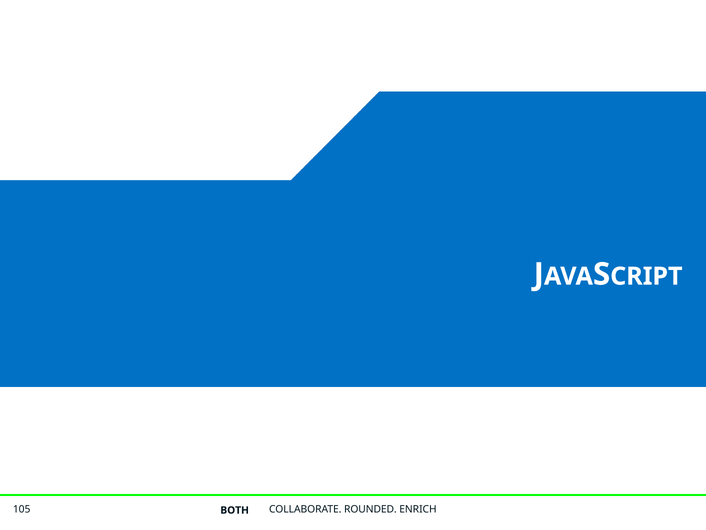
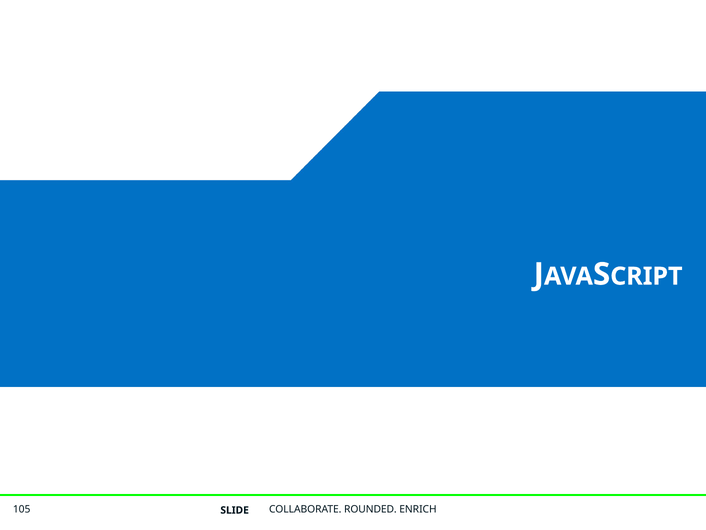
BOTH: BOTH -> SLIDE (235, 510)
